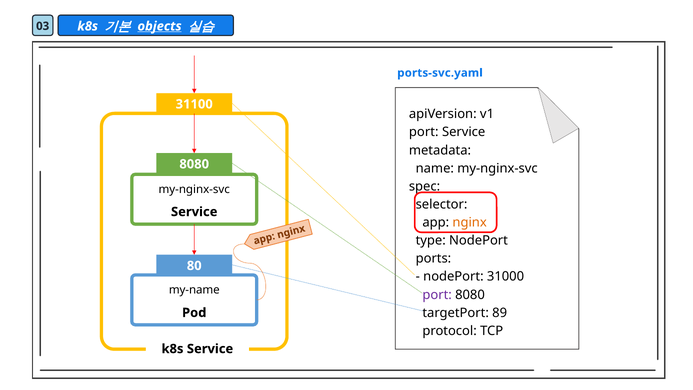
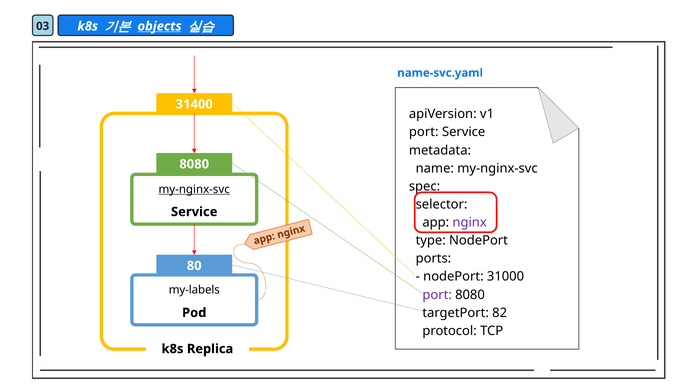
ports-svc.yaml: ports-svc.yaml -> name-svc.yaml (440, 73)
31100: 31100 -> 31400 (194, 104)
my-nginx-svc underline: none -> present (194, 189)
nginx colour: orange -> purple (470, 222)
my-name: my-name -> my-labels (194, 290)
89: 89 -> 82 (500, 313)
k8s Service: Service -> Replica (210, 349)
